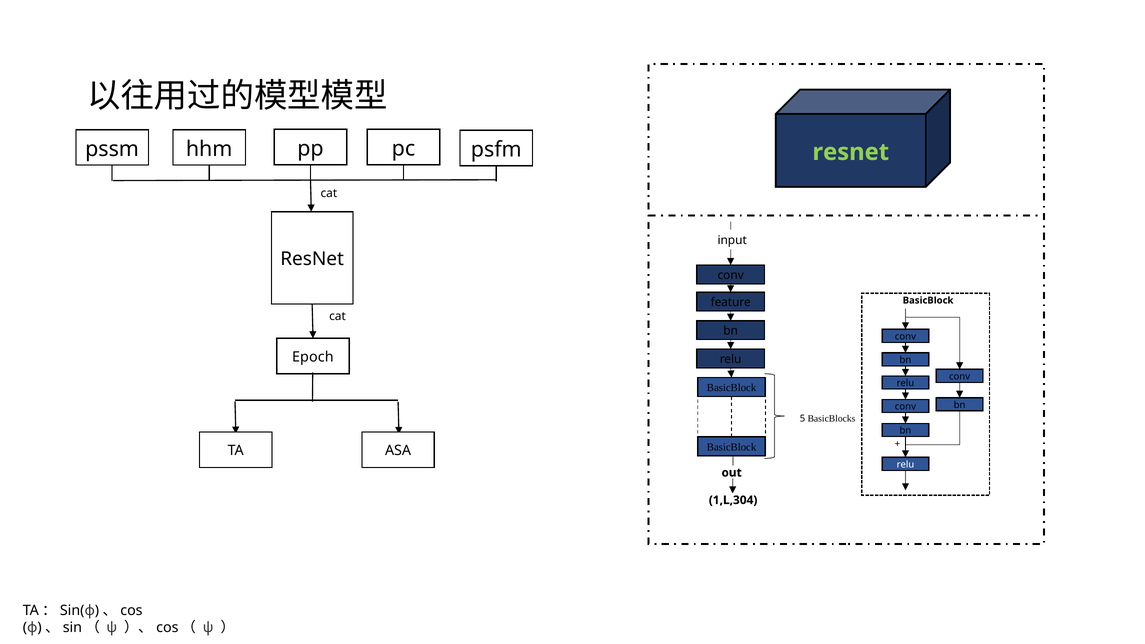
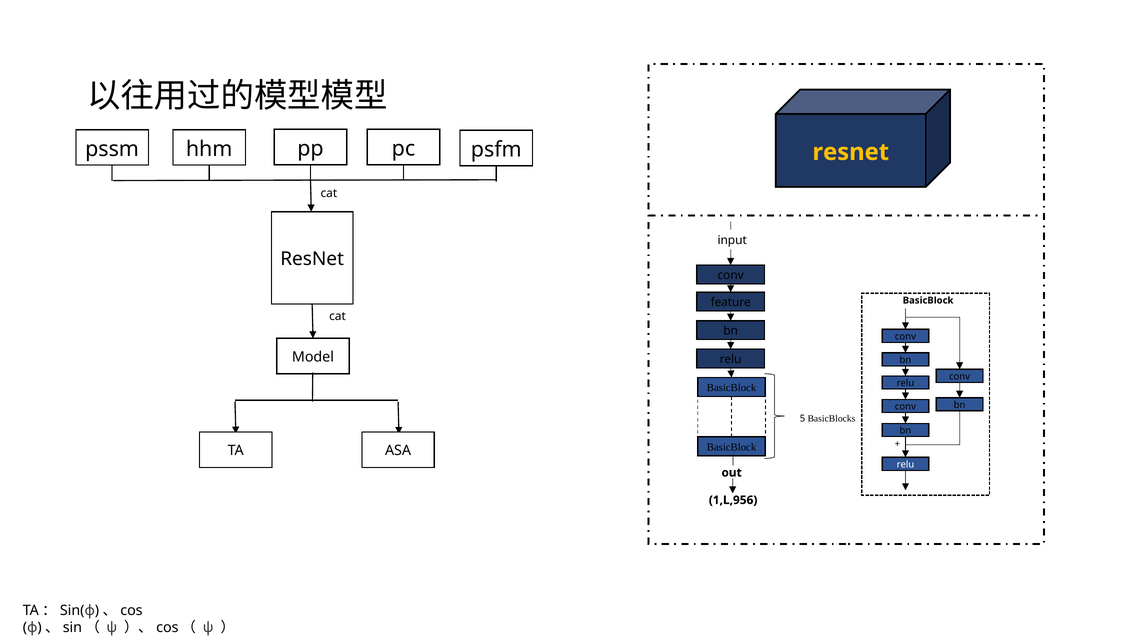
resnet colour: light green -> yellow (851, 152)
Epoch: Epoch -> Model (313, 357)
1,L,304: 1,L,304 -> 1,L,956 (733, 500)
